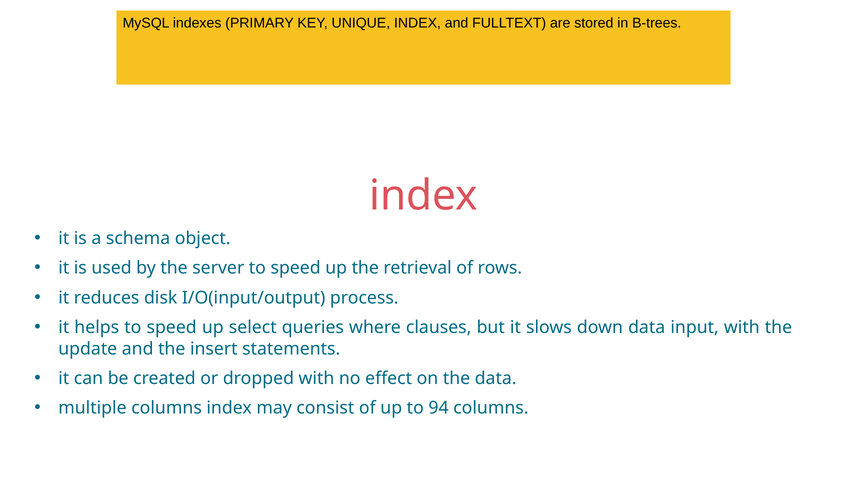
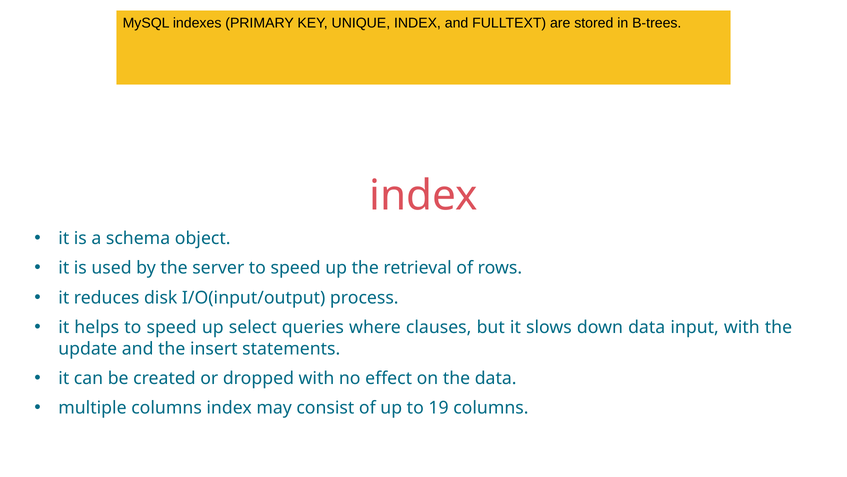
94: 94 -> 19 (439, 408)
